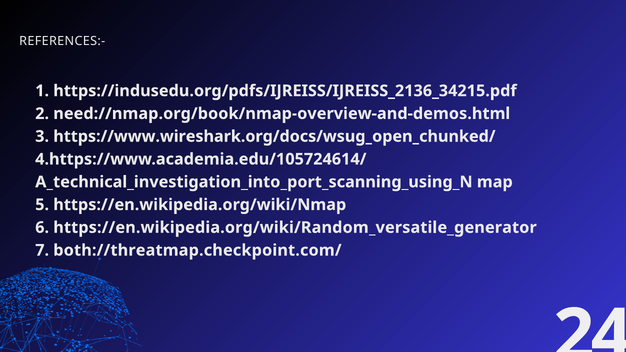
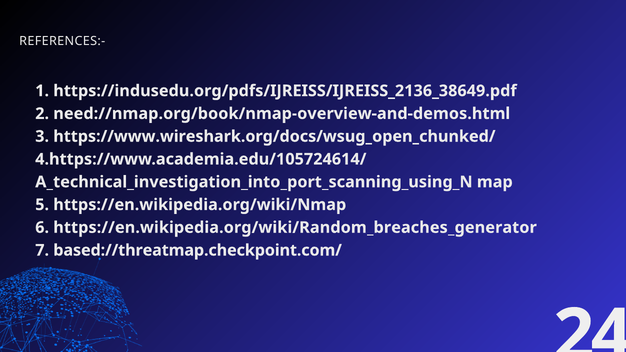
https://indusedu.org/pdfs/IJREISS/IJREISS_2136_34215.pdf: https://indusedu.org/pdfs/IJREISS/IJREISS_2136_34215.pdf -> https://indusedu.org/pdfs/IJREISS/IJREISS_2136_38649.pdf (285, 91)
https://en.wikipedia.org/wiki/Random_versatile_generator: https://en.wikipedia.org/wiki/Random_versatile_generator -> https://en.wikipedia.org/wiki/Random_breaches_generator (295, 228)
both://threatmap.checkpoint.com/: both://threatmap.checkpoint.com/ -> based://threatmap.checkpoint.com/ (198, 250)
